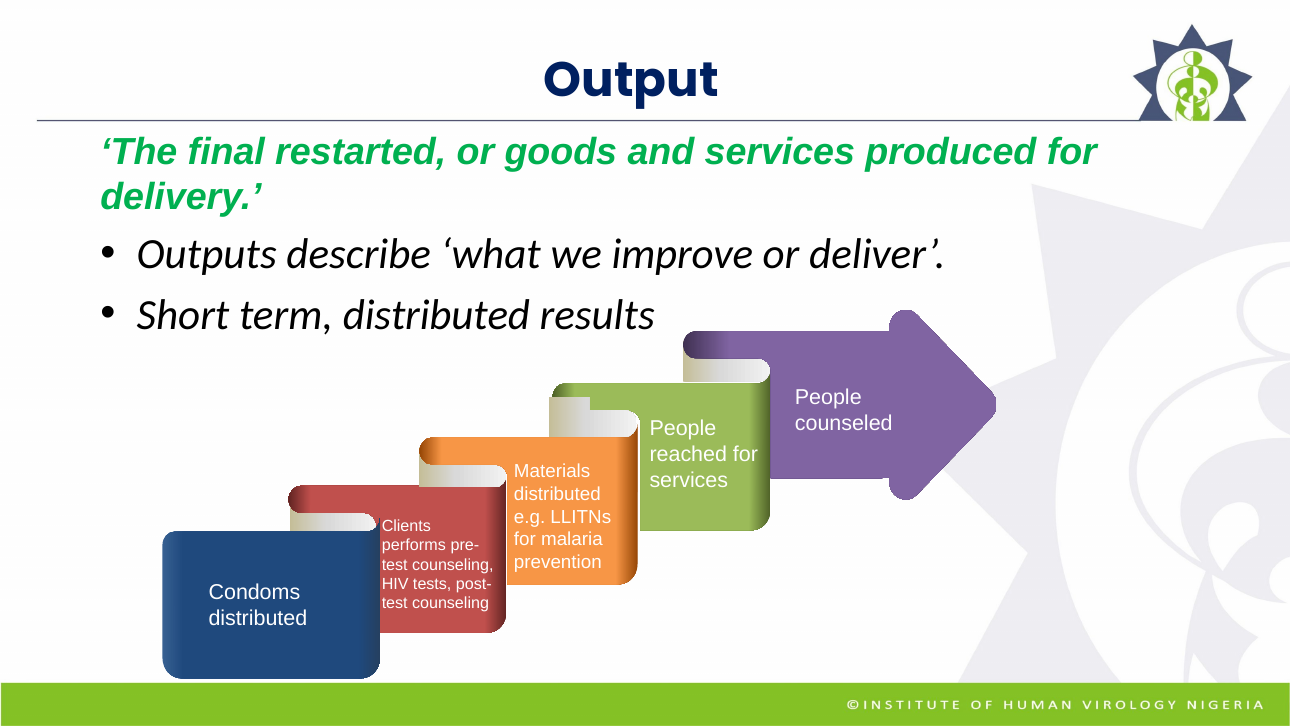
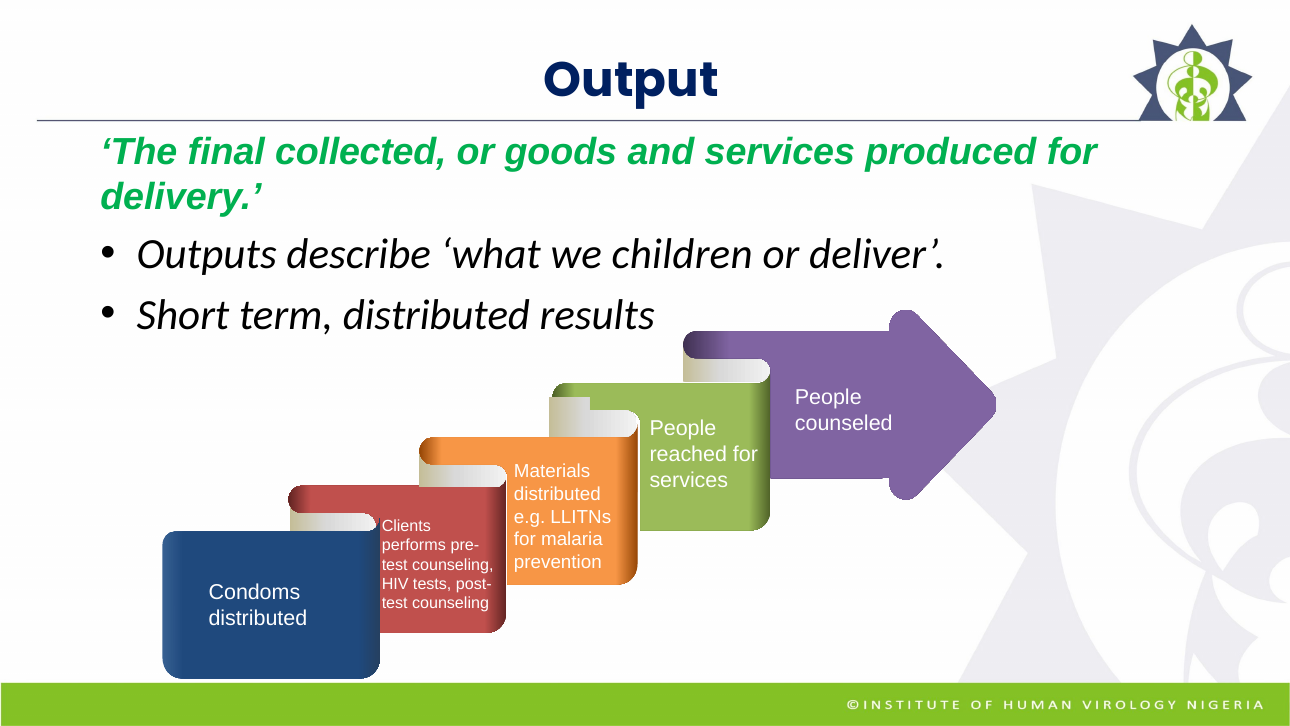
restarted: restarted -> collected (361, 152)
improve: improve -> children (682, 254)
